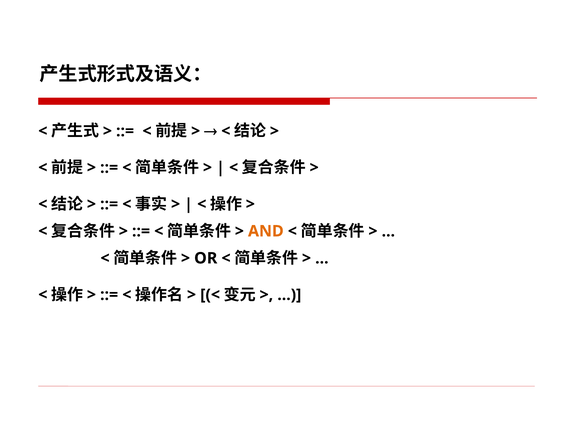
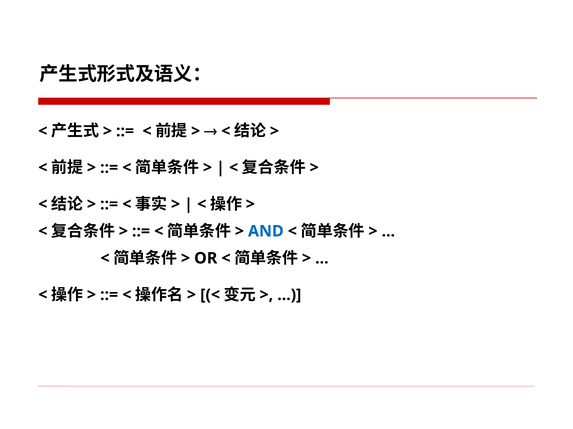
AND colour: orange -> blue (266, 232)
